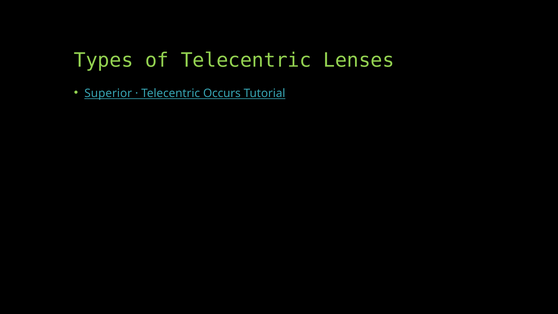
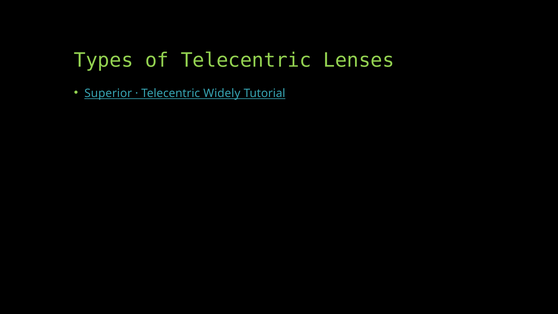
Occurs: Occurs -> Widely (222, 93)
